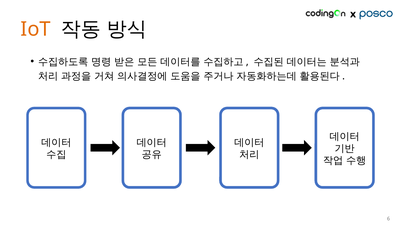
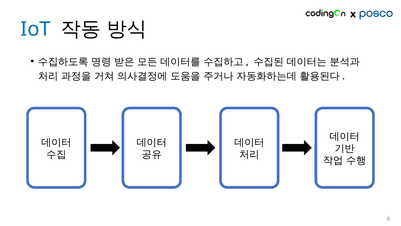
IoT colour: orange -> blue (36, 29)
